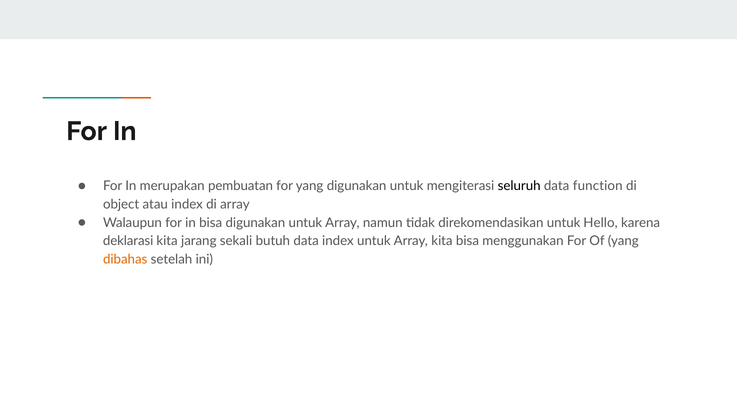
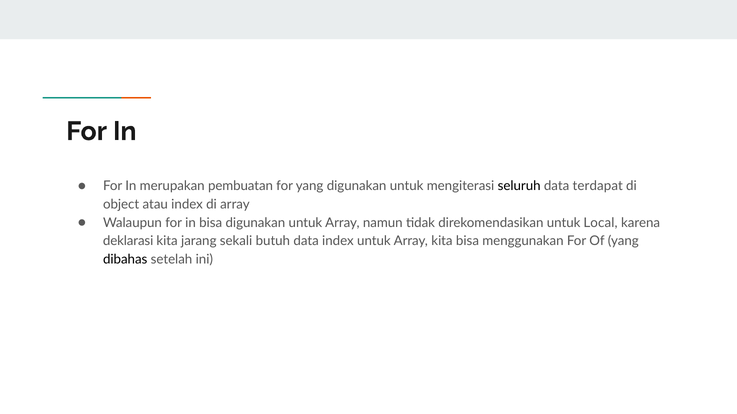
function: function -> terdapat (598, 186)
Hello: Hello -> Local (600, 223)
dibahas colour: orange -> black (125, 260)
